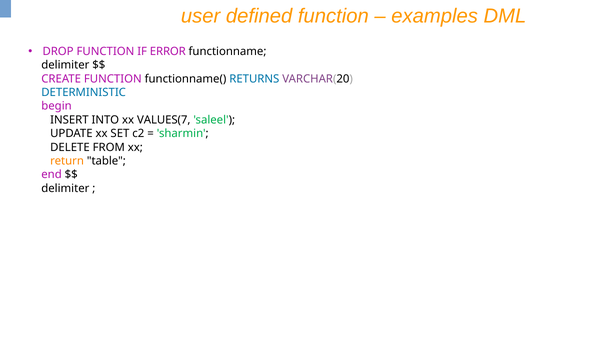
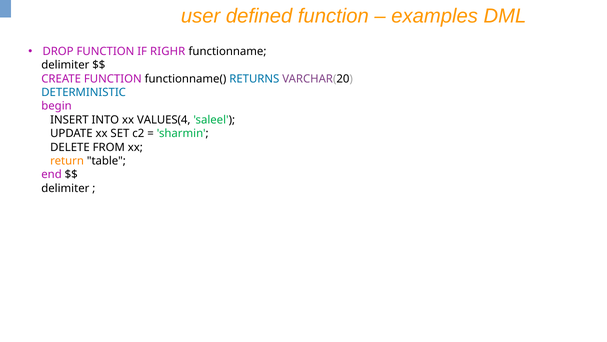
ERROR: ERROR -> RIGHR (168, 51)
VALUES(7: VALUES(7 -> VALUES(4 (164, 120)
